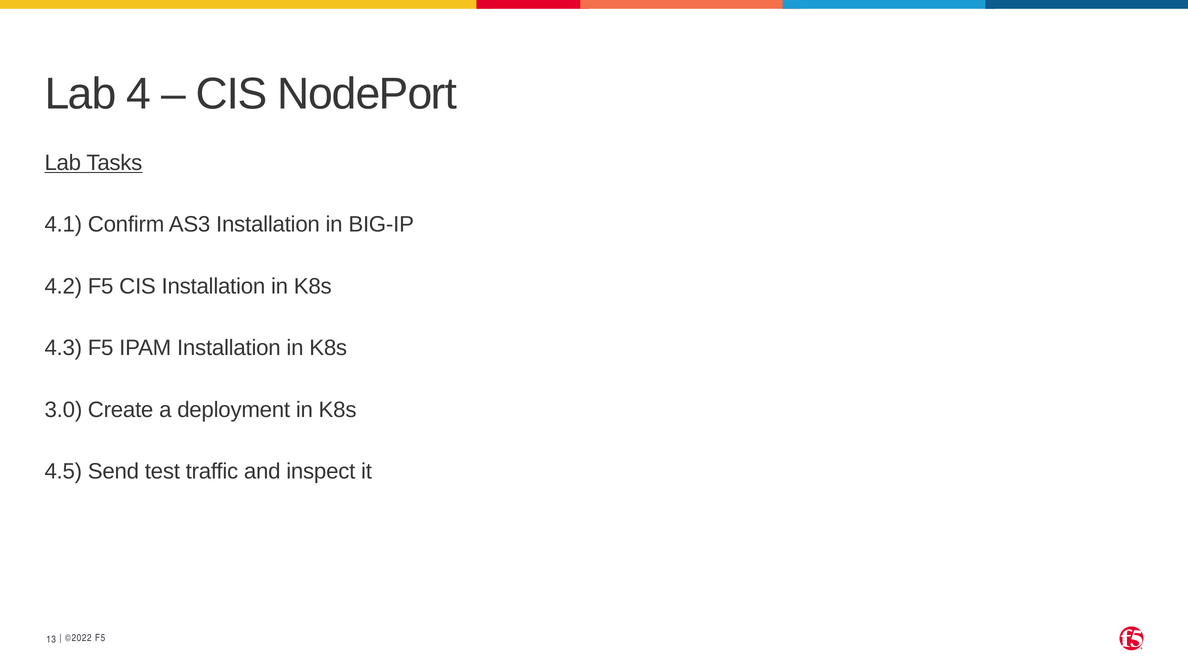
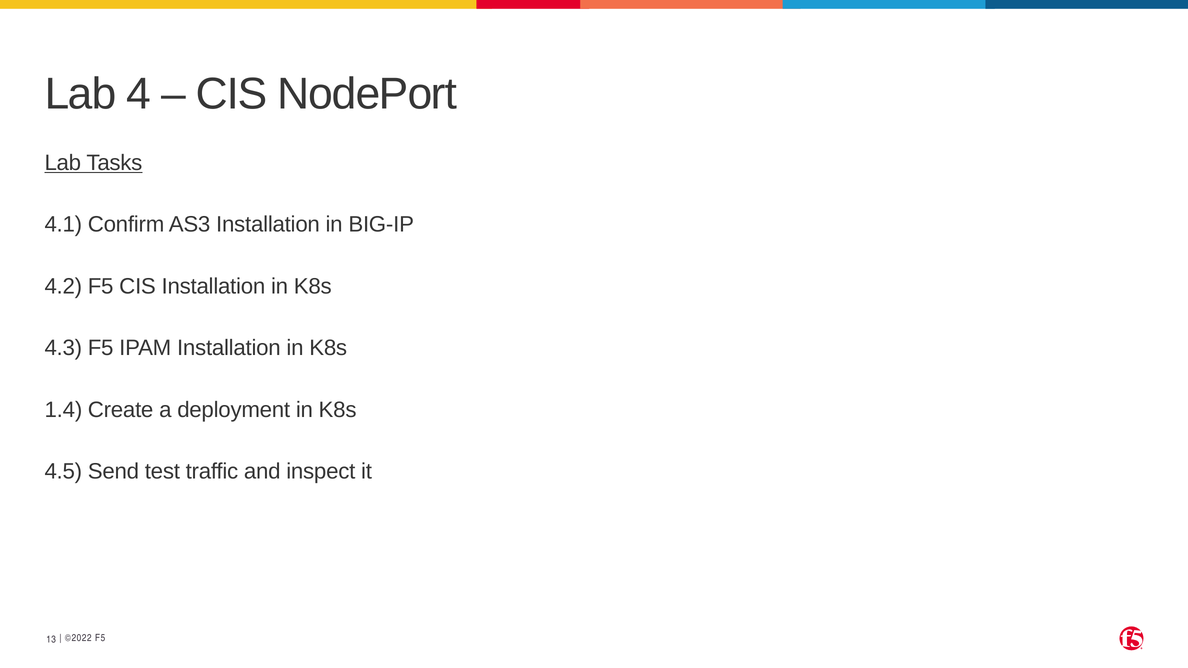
3.0: 3.0 -> 1.4 (63, 410)
